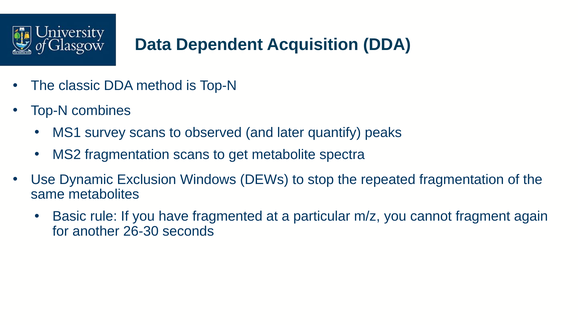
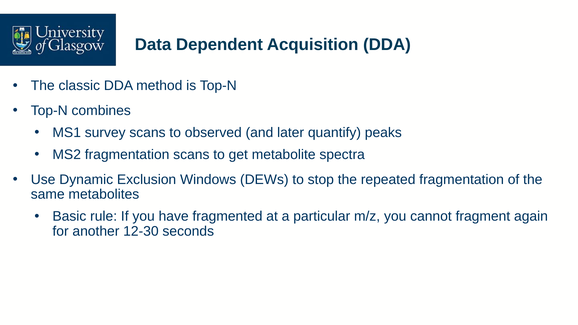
26-30: 26-30 -> 12-30 (141, 231)
